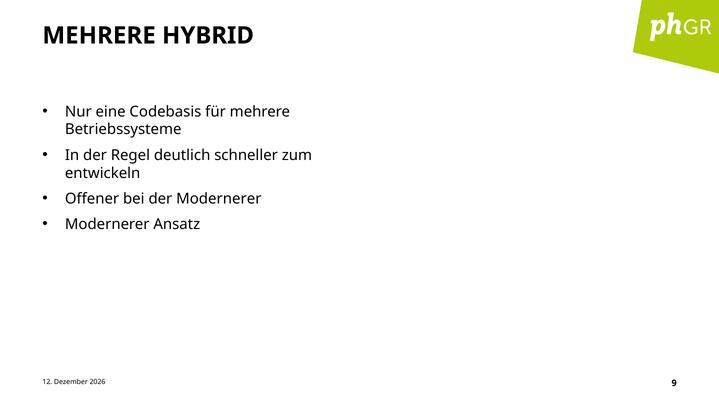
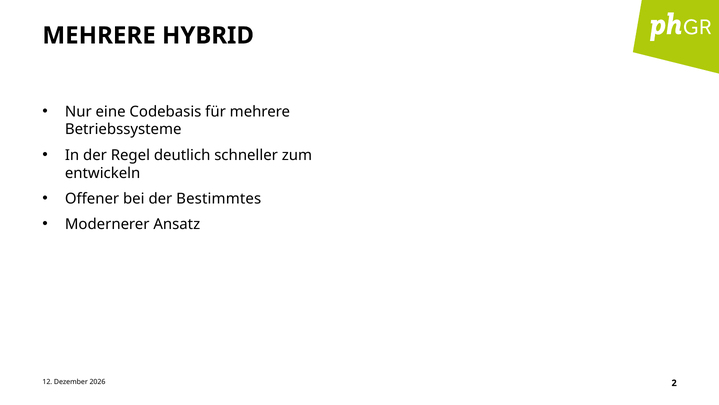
der Modernerer: Modernerer -> Bestimmtes (219, 198)
9: 9 -> 2 (674, 383)
